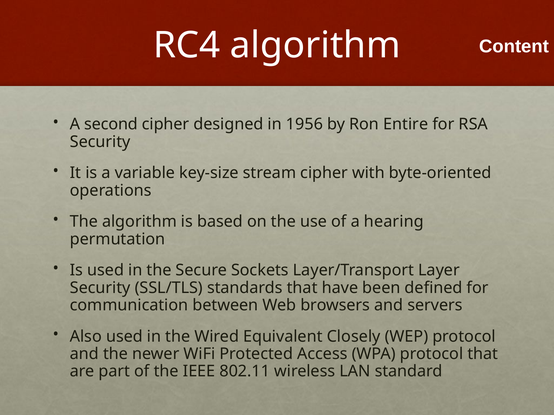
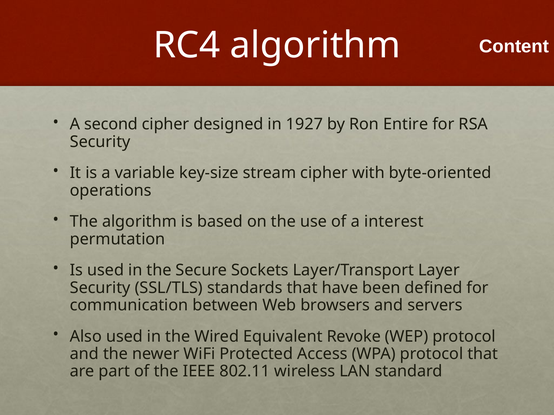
1956: 1956 -> 1927 (304, 124)
hearing: hearing -> interest (394, 222)
Closely: Closely -> Revoke (354, 337)
